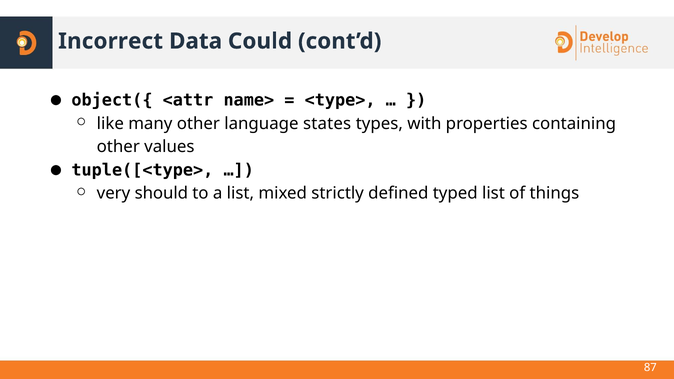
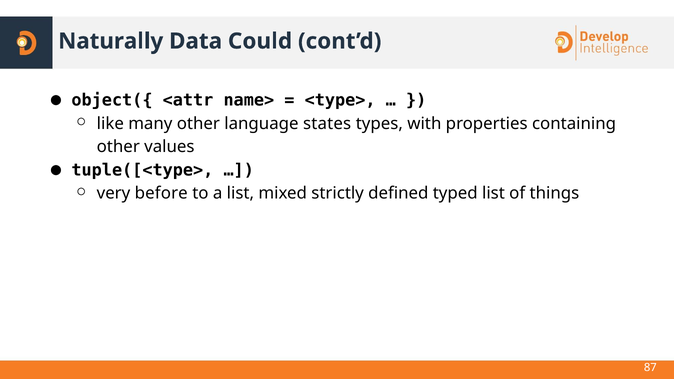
Incorrect: Incorrect -> Naturally (111, 41)
should: should -> before (161, 193)
